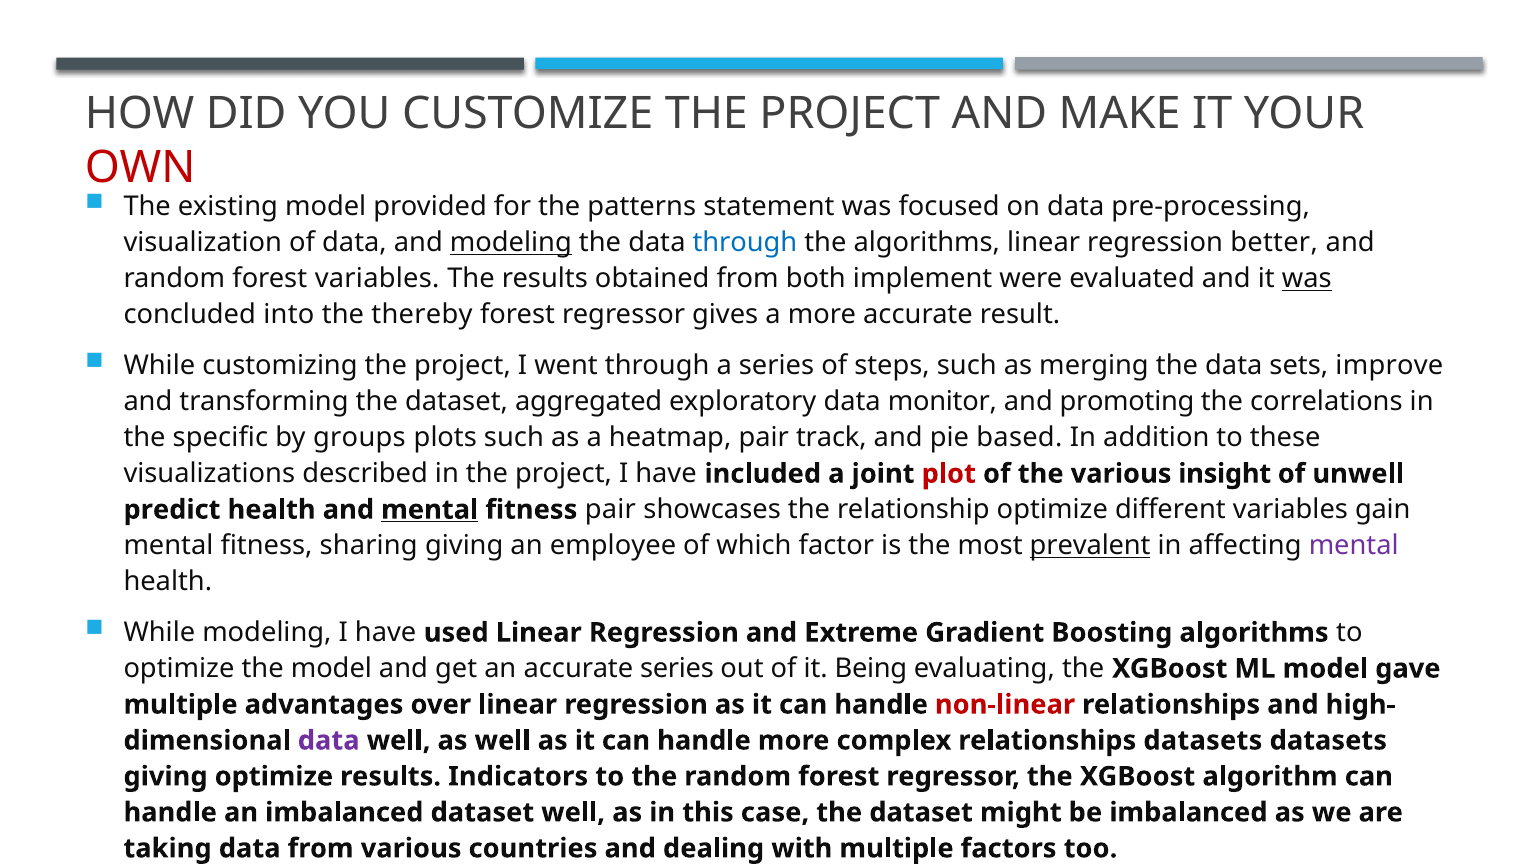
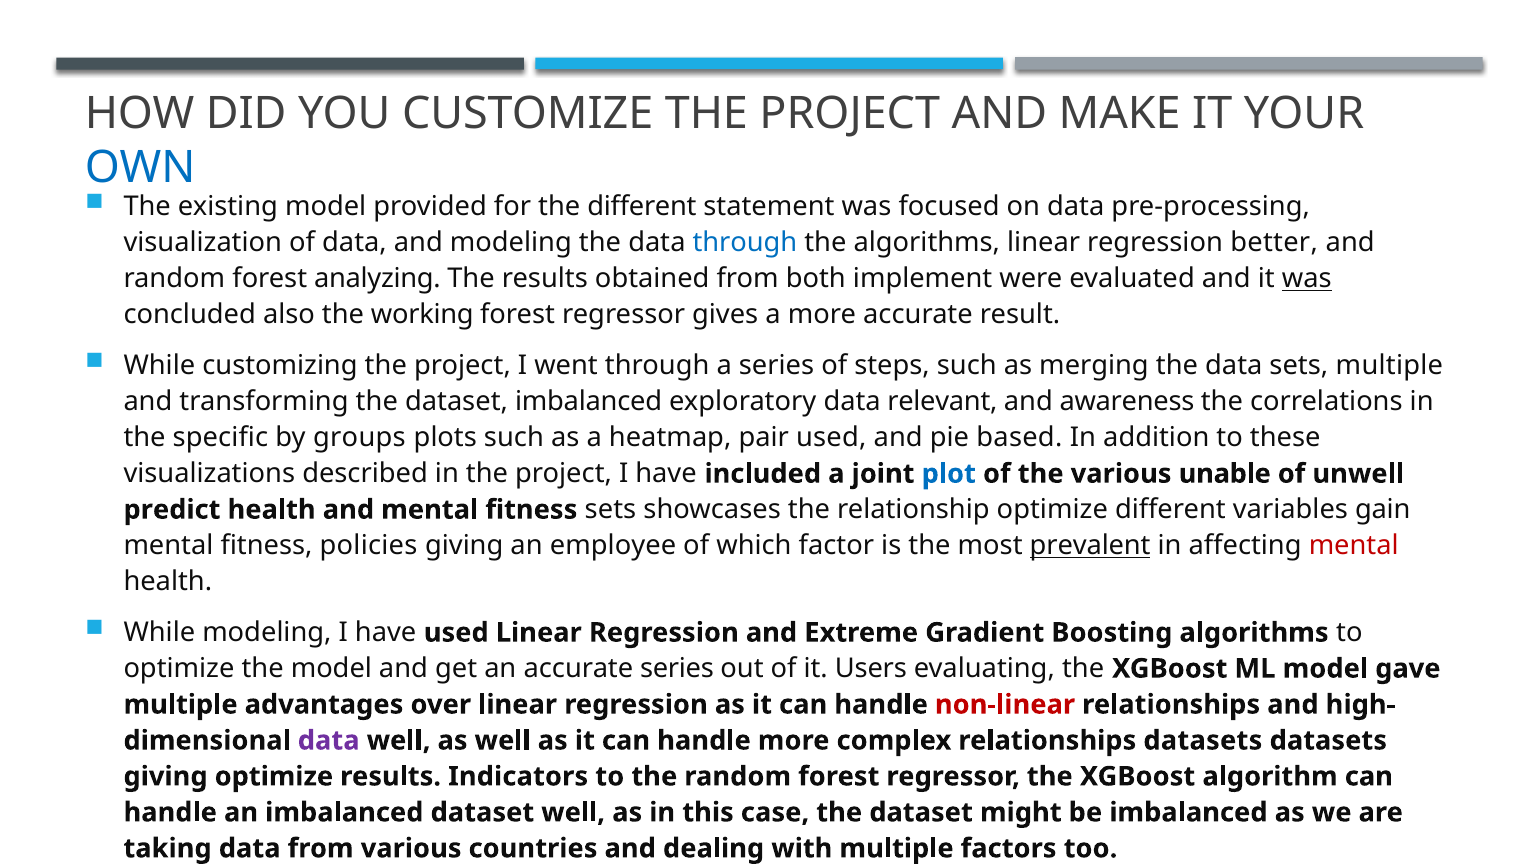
OWN colour: red -> blue (140, 167)
the patterns: patterns -> different (642, 207)
modeling underline: present -> none (511, 243)
forest variables: variables -> analyzing (377, 279)
into: into -> also (289, 315)
thereby: thereby -> working (422, 315)
sets improve: improve -> multiple (1389, 366)
dataset aggregated: aggregated -> imbalanced (589, 402)
monitor: monitor -> relevant (942, 402)
promoting: promoting -> awareness (1127, 402)
pair track: track -> used (831, 438)
plot colour: red -> blue (949, 474)
insight: insight -> unable (1225, 474)
mental underline: present -> none (430, 510)
fitness pair: pair -> sets (610, 510)
sharing: sharing -> policies (369, 546)
mental colour: purple -> red (1354, 546)
Being: Being -> Users (871, 669)
